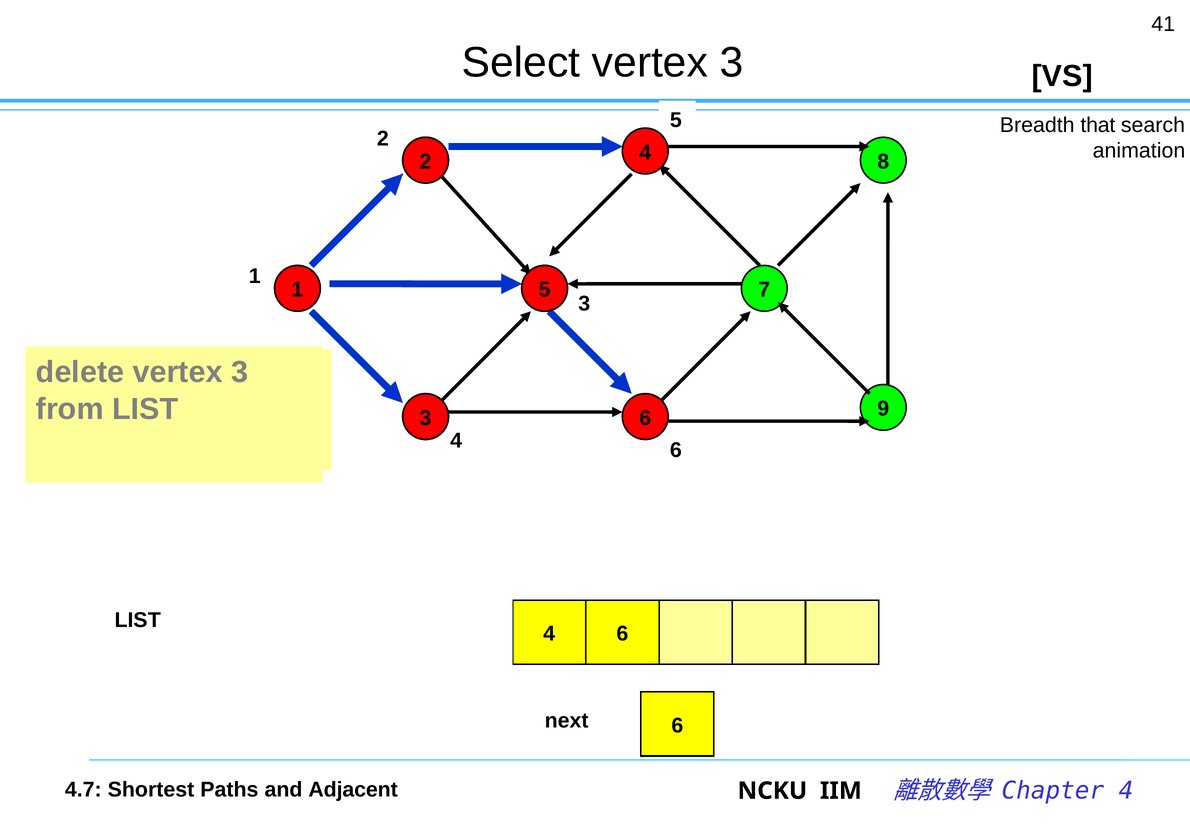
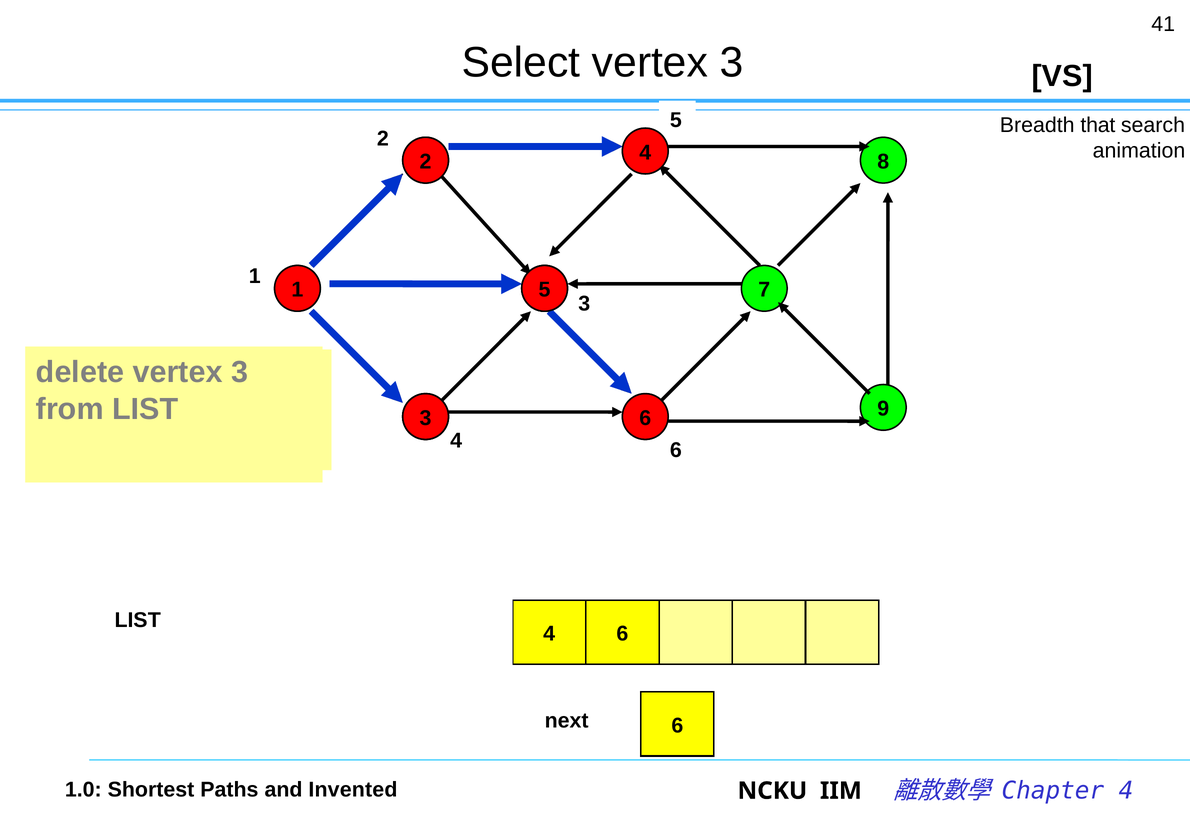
4.7: 4.7 -> 1.0 (83, 790)
Adjacent: Adjacent -> Invented (353, 790)
